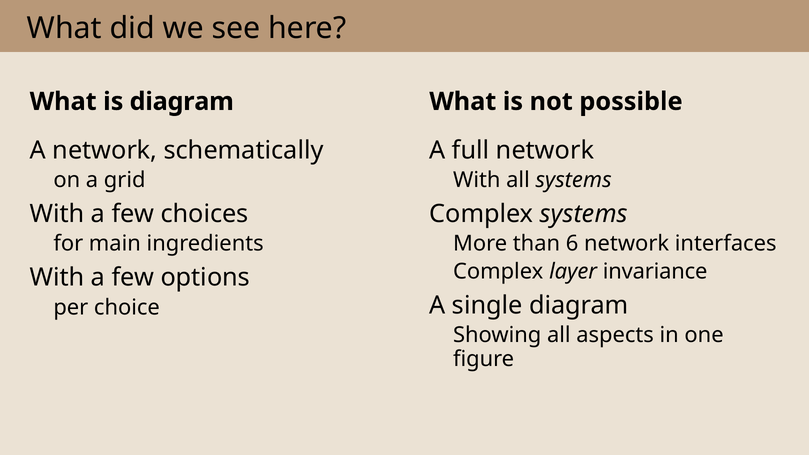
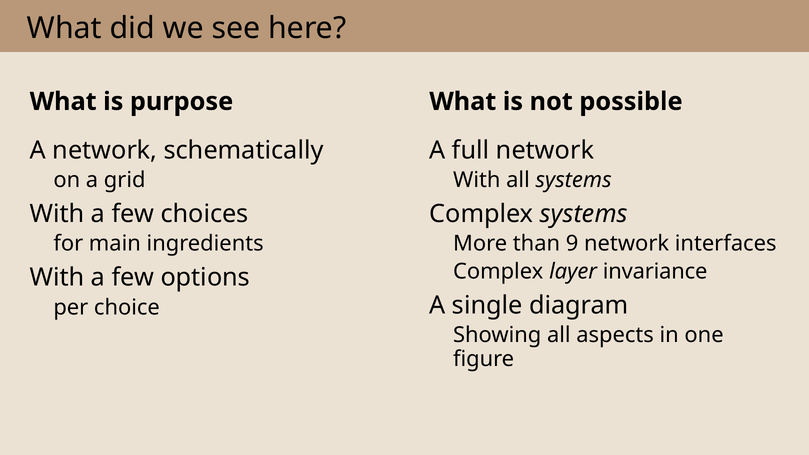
is diagram: diagram -> purpose (182, 102)
6: 6 -> 9 (572, 244)
